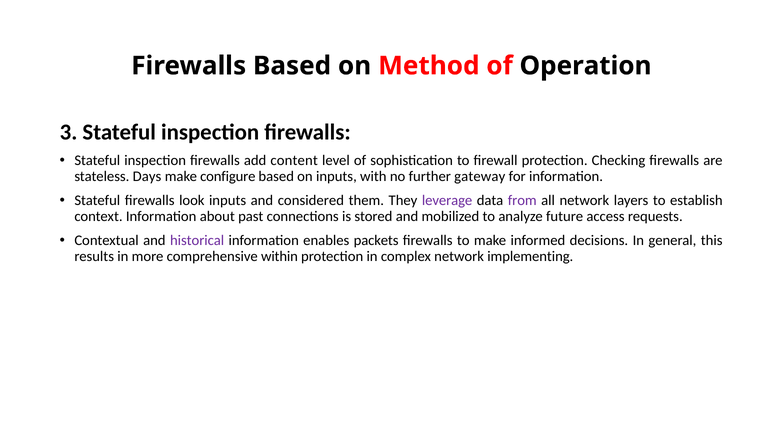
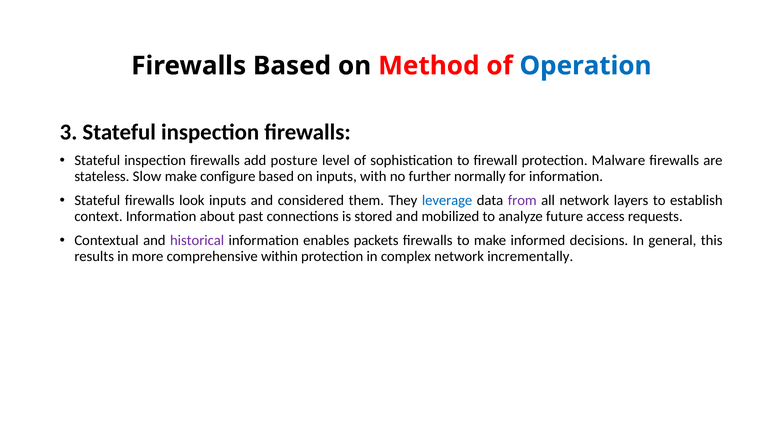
Operation colour: black -> blue (586, 66)
content: content -> posture (294, 161)
Checking: Checking -> Malware (618, 161)
Days: Days -> Slow (147, 177)
gateway: gateway -> normally (480, 177)
leverage colour: purple -> blue (447, 201)
implementing: implementing -> incrementally (530, 256)
